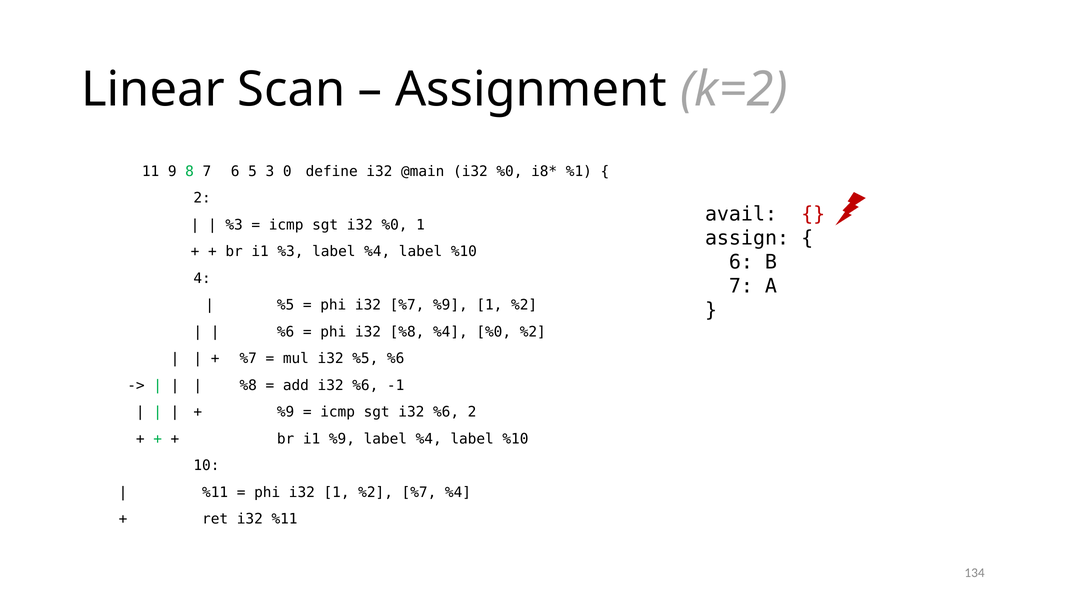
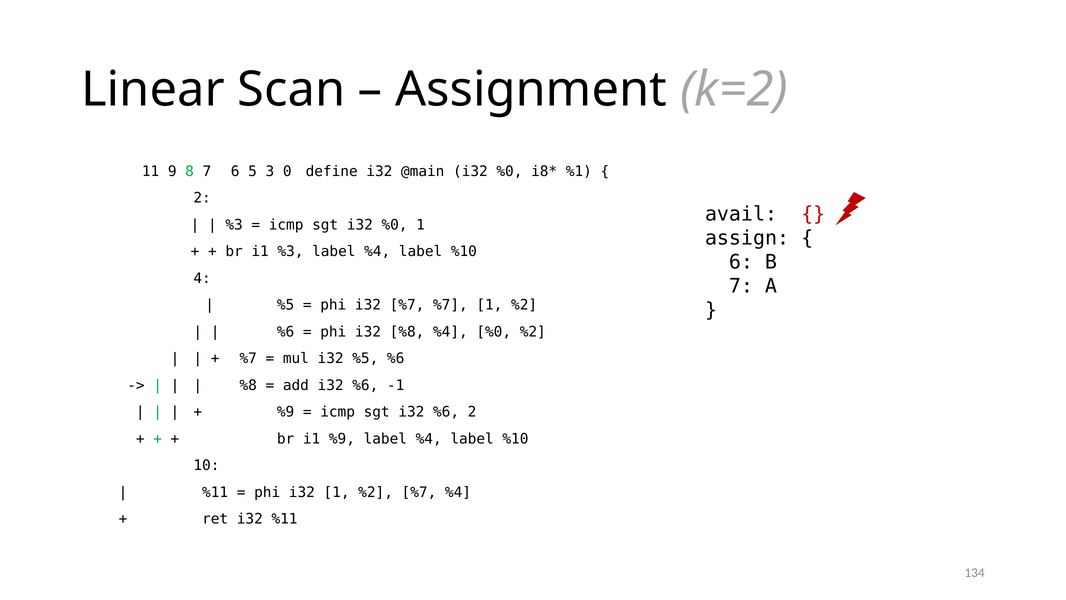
%7 %9: %9 -> %7 (450, 305)
